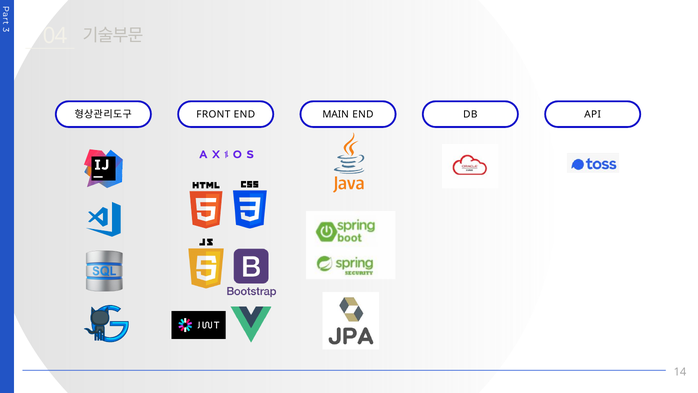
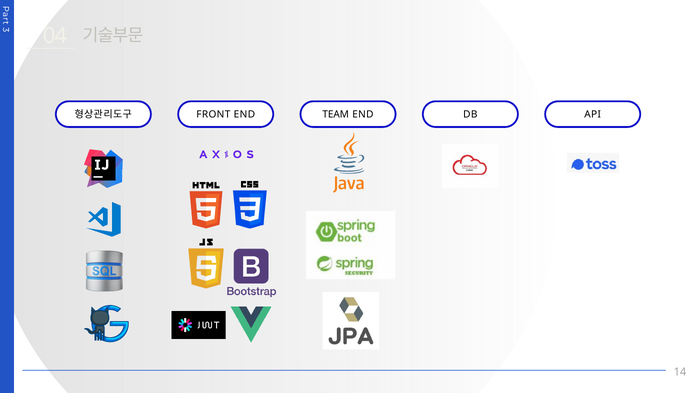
MAIN: MAIN -> TEAM (336, 114)
